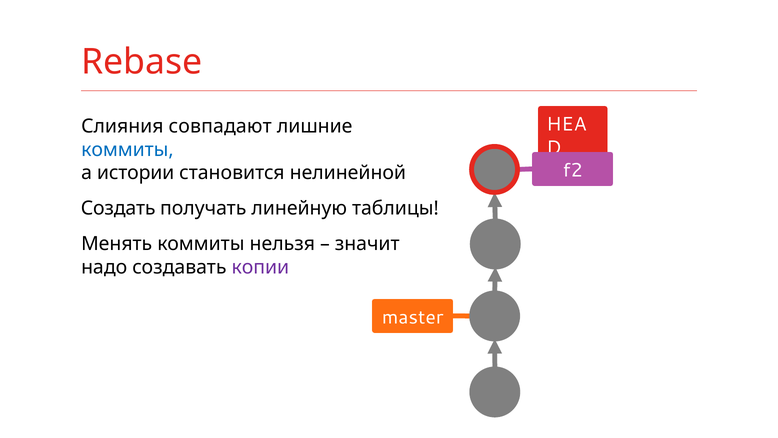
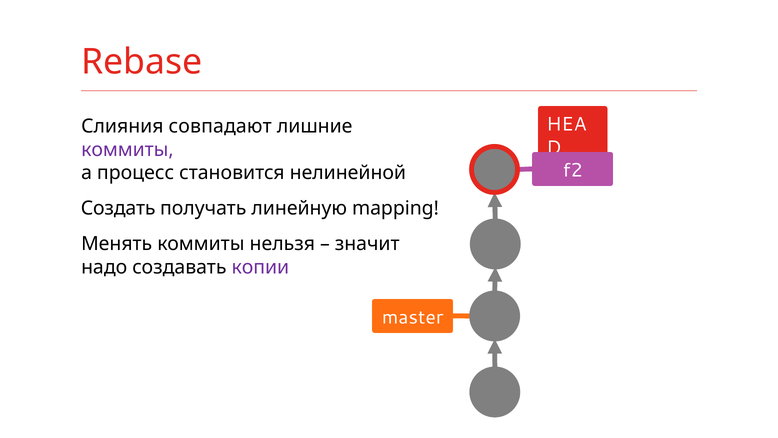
коммиты colour: blue -> purple (127, 150)
истории: истории -> процесс (136, 173)
таблицы: таблицы -> mapping (395, 208)
